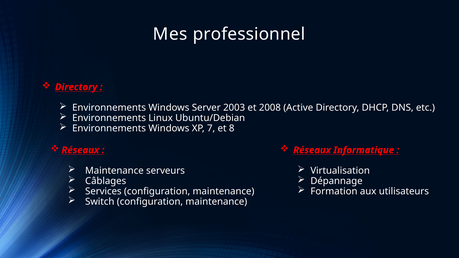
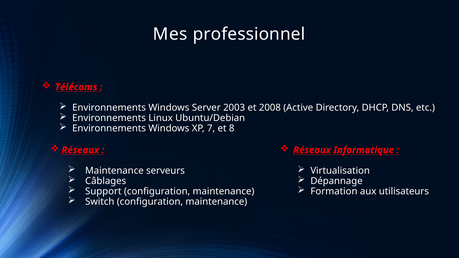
Directory: Directory -> Télécoms (76, 87)
Services: Services -> Support (103, 192)
